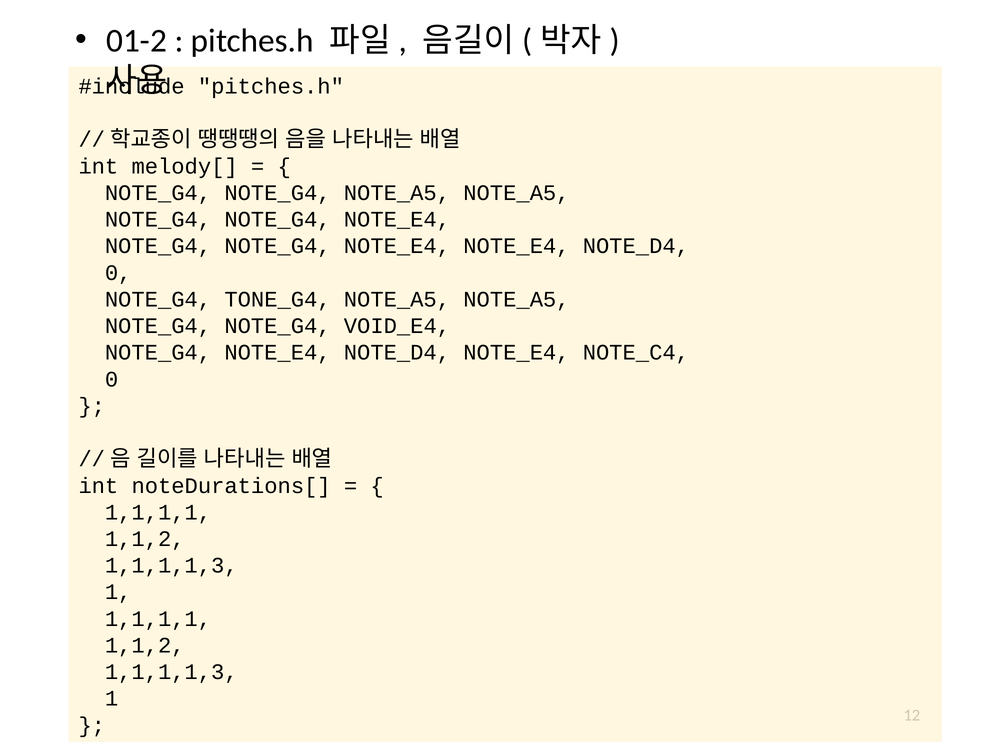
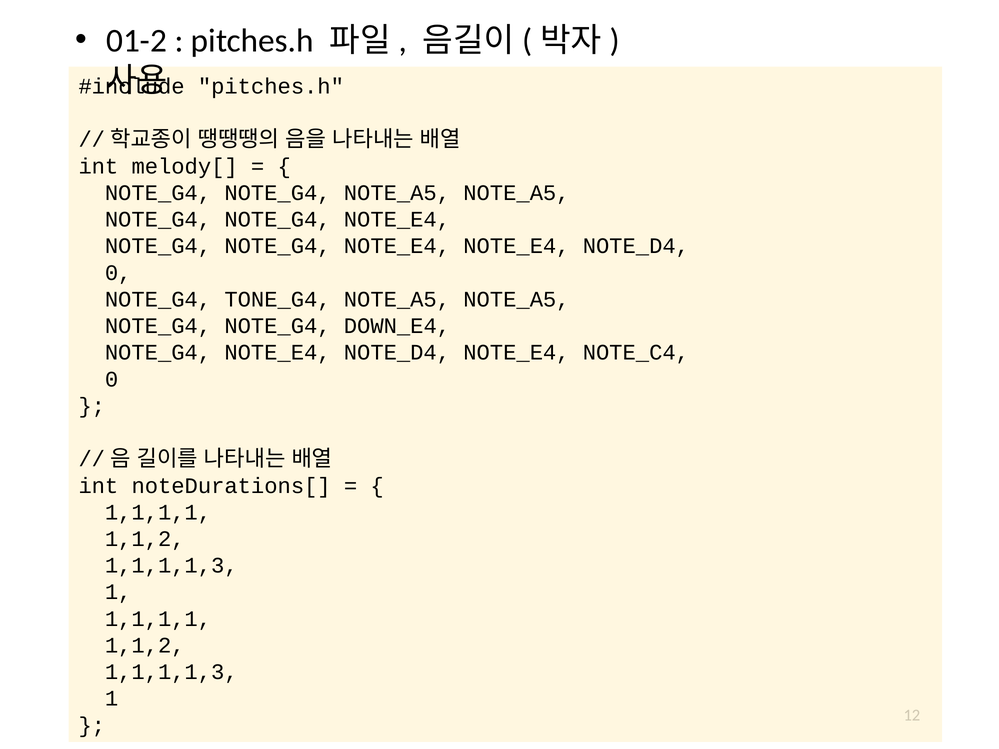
VOID_E4: VOID_E4 -> DOWN_E4 (397, 326)
